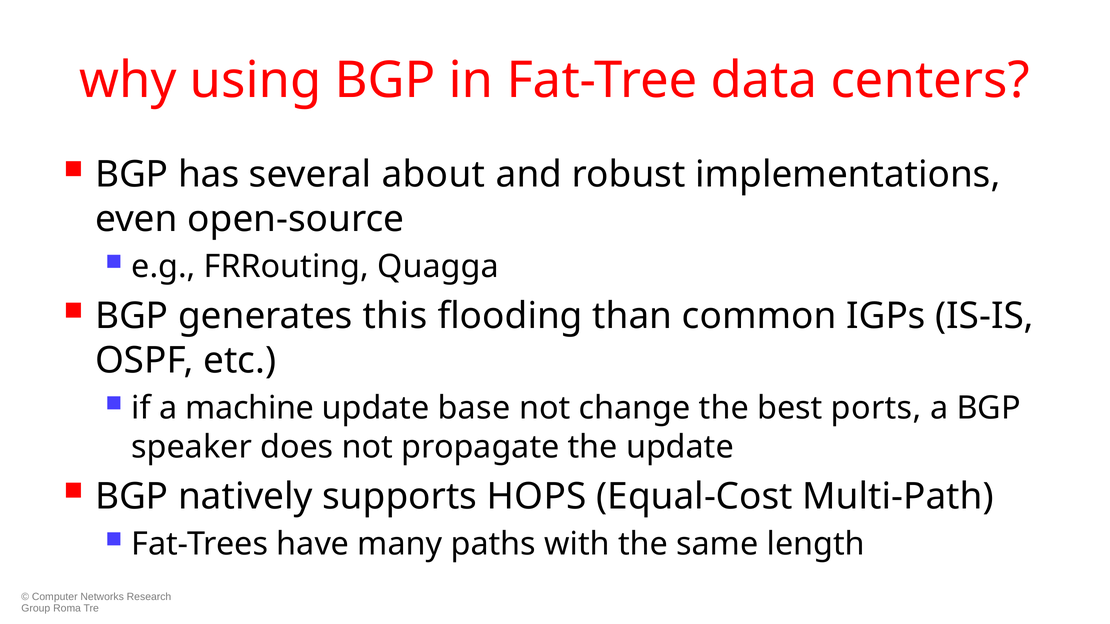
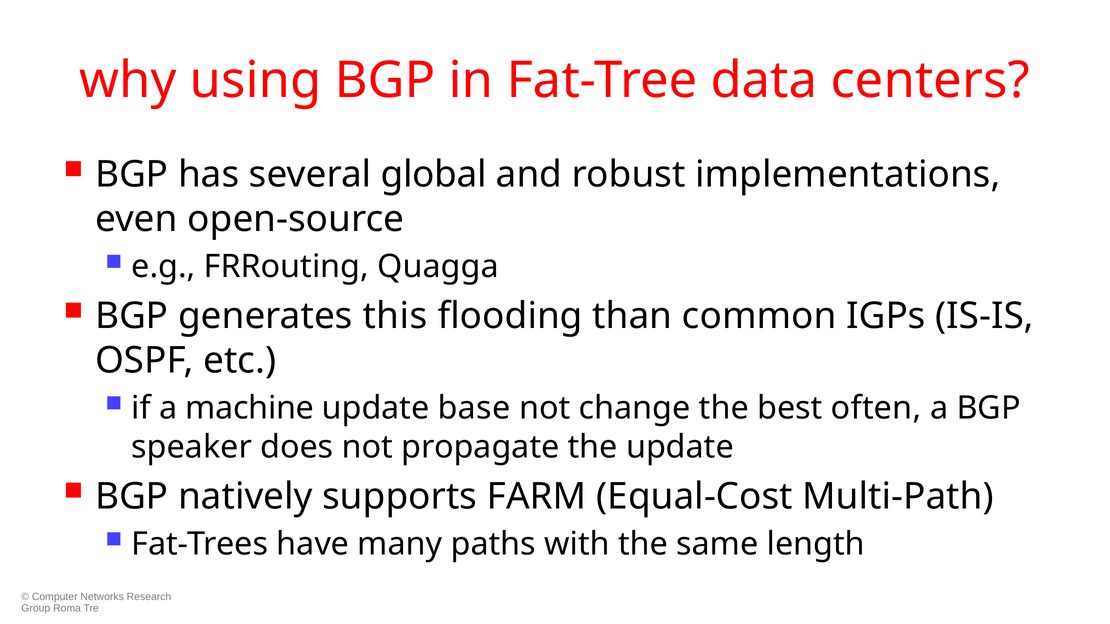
about: about -> global (434, 175)
ports: ports -> often (876, 408)
HOPS: HOPS -> FARM (537, 497)
